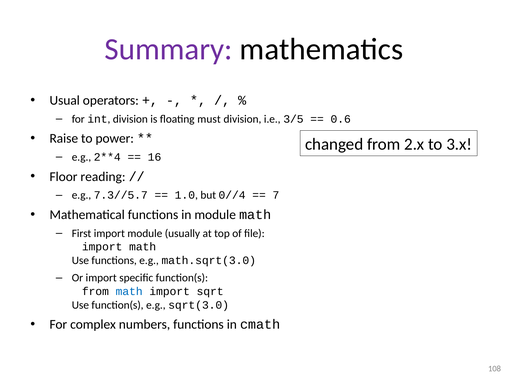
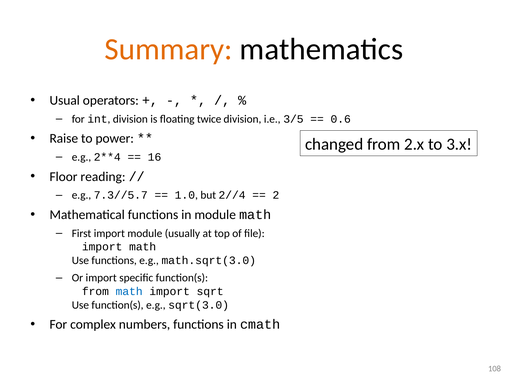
Summary colour: purple -> orange (169, 49)
must: must -> twice (209, 119)
0//4: 0//4 -> 2//4 (232, 195)
7: 7 -> 2 (276, 195)
